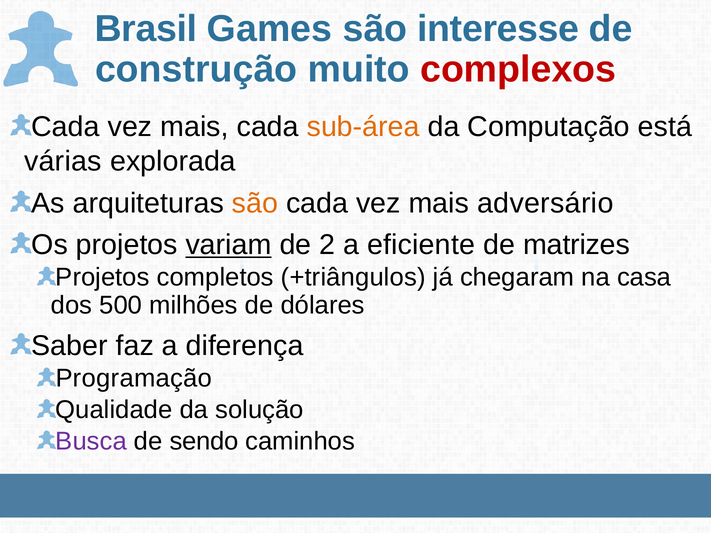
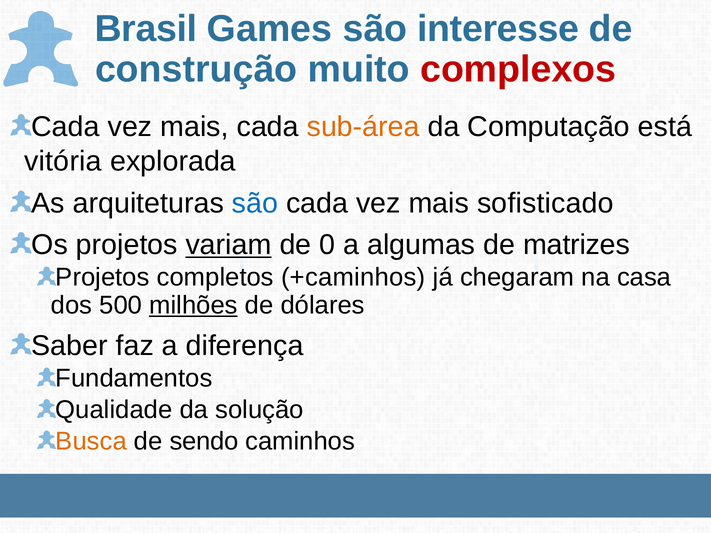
várias: várias -> vitória (63, 161)
são colour: orange -> blue (255, 203)
adversário: adversário -> sofisticado (545, 203)
2: 2 -> 0 (327, 245)
eficiente: eficiente -> algumas (421, 245)
+triângulos: +triângulos -> +caminhos (353, 278)
milhões underline: none -> present (193, 305)
Programação: Programação -> Fundamentos (134, 378)
Busca colour: purple -> orange (91, 441)
